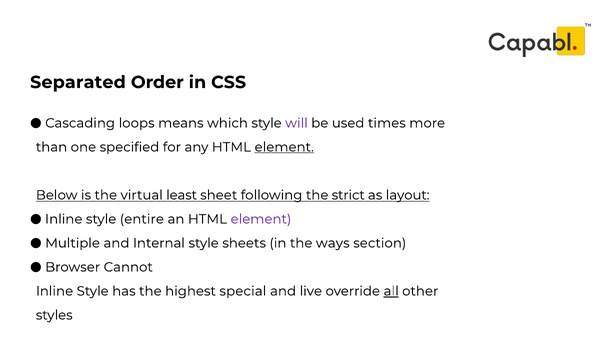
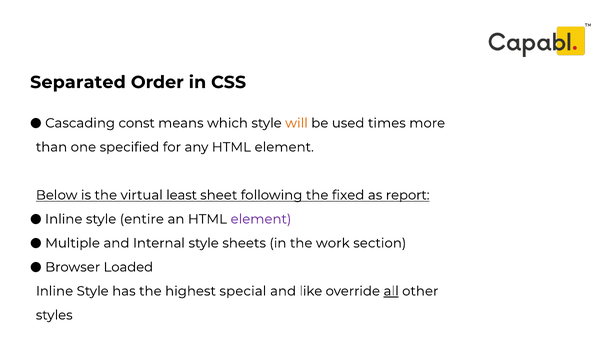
loops: loops -> const (137, 123)
will colour: purple -> orange (297, 123)
element underline: present -> none (284, 147)
strict: strict -> fixed (348, 195)
layout: layout -> report (408, 195)
ways: ways -> work (333, 243)
Cannot: Cannot -> Loaded (128, 267)
live: live -> like (311, 291)
